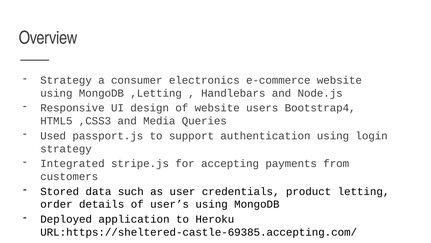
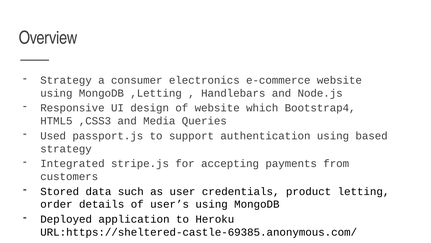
users: users -> which (262, 108)
login: login -> based (372, 136)
URL:https://sheltered-castle-69385.accepting.com/: URL:https://sheltered-castle-69385.accepting.com/ -> URL:https://sheltered-castle-69385.anonymous.com/ (199, 232)
